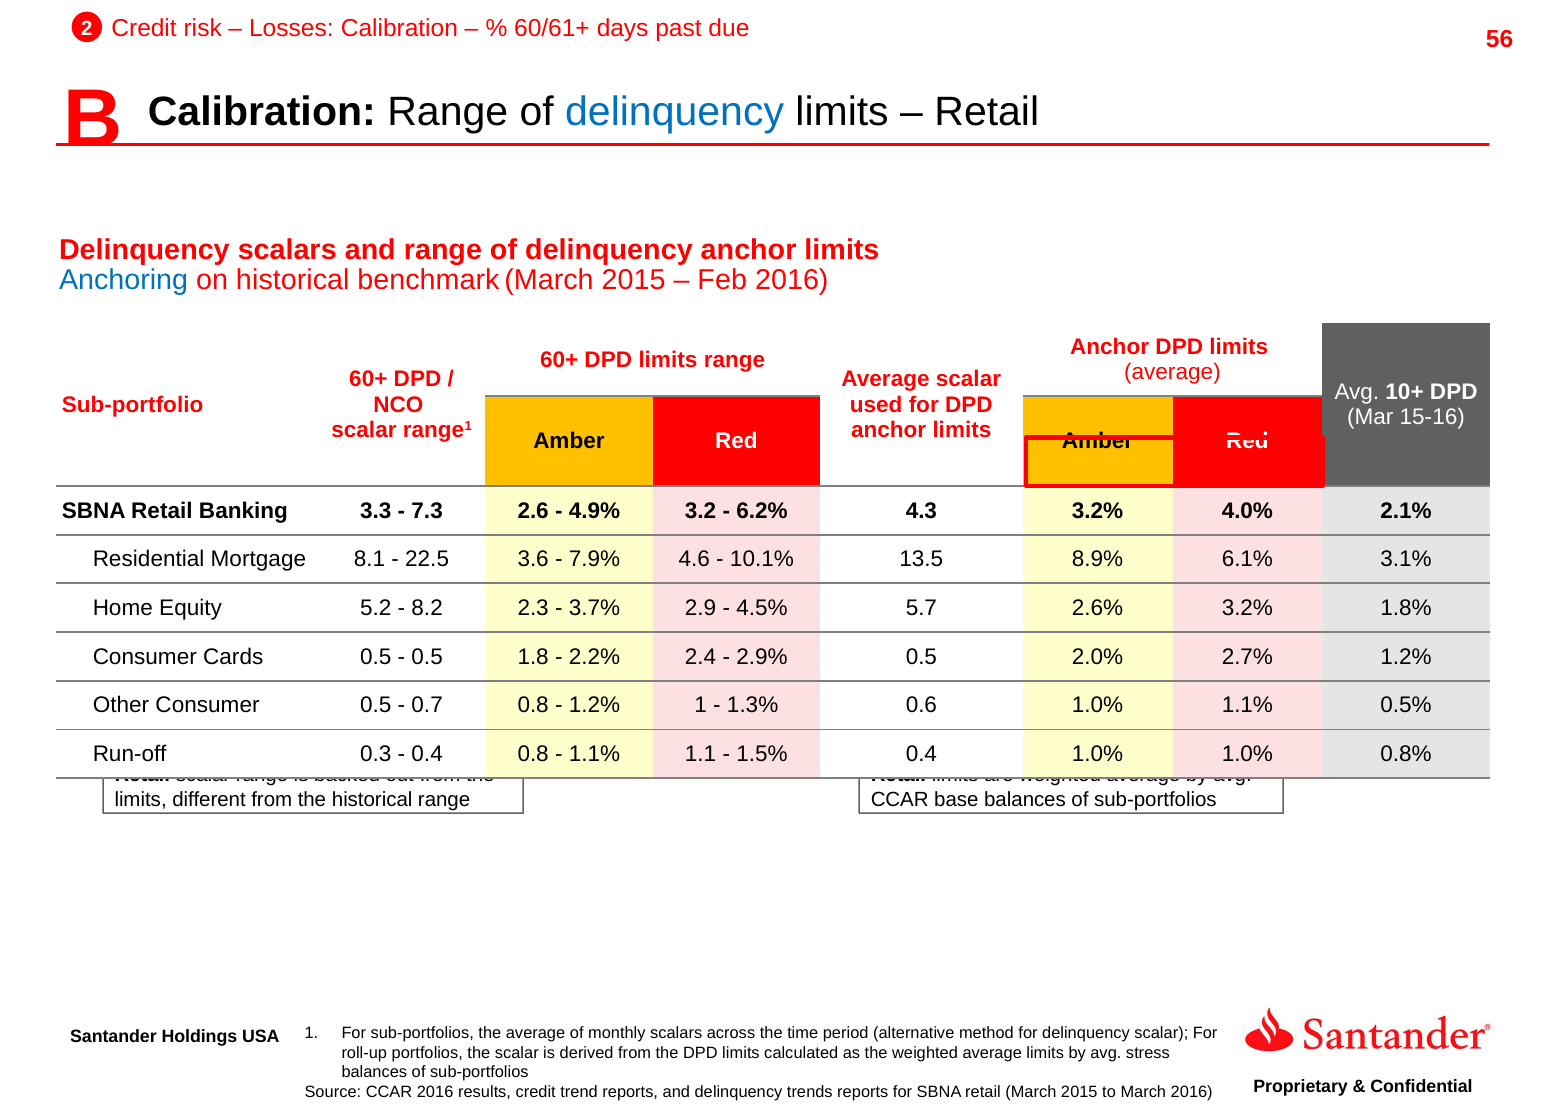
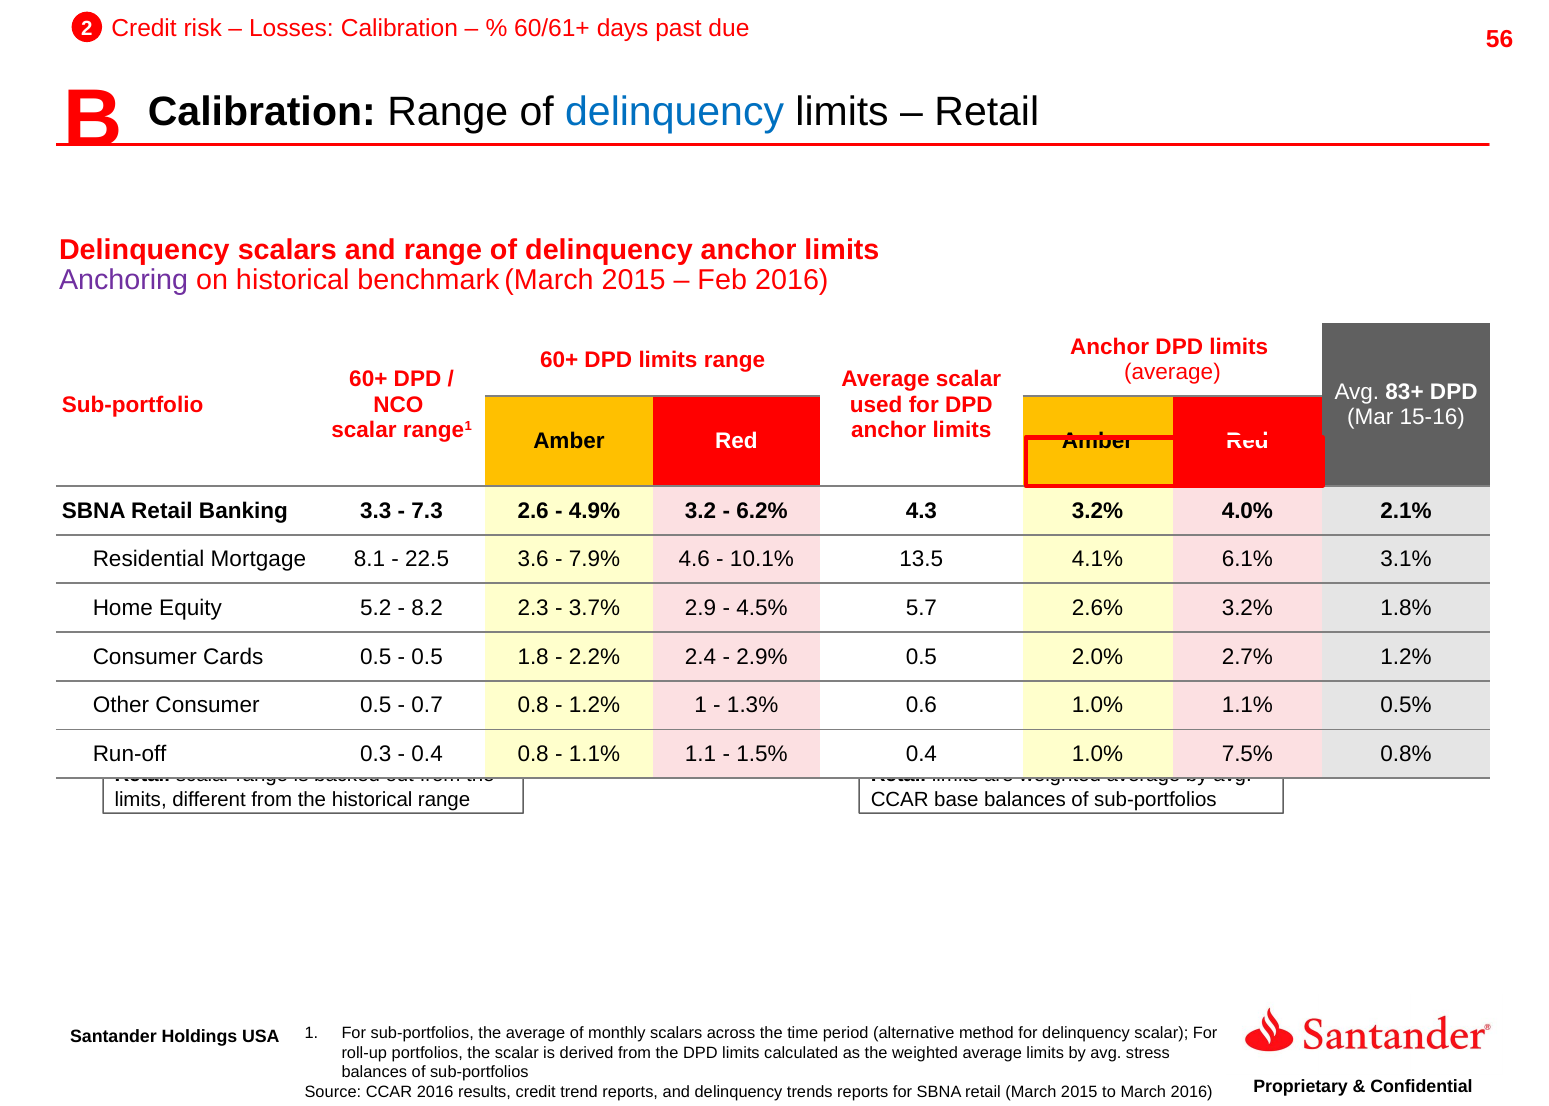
Anchoring colour: blue -> purple (124, 280)
10+: 10+ -> 83+ (1405, 392)
8.9%: 8.9% -> 4.1% (1098, 560)
1.0% 1.0%: 1.0% -> 7.5% (1247, 754)
